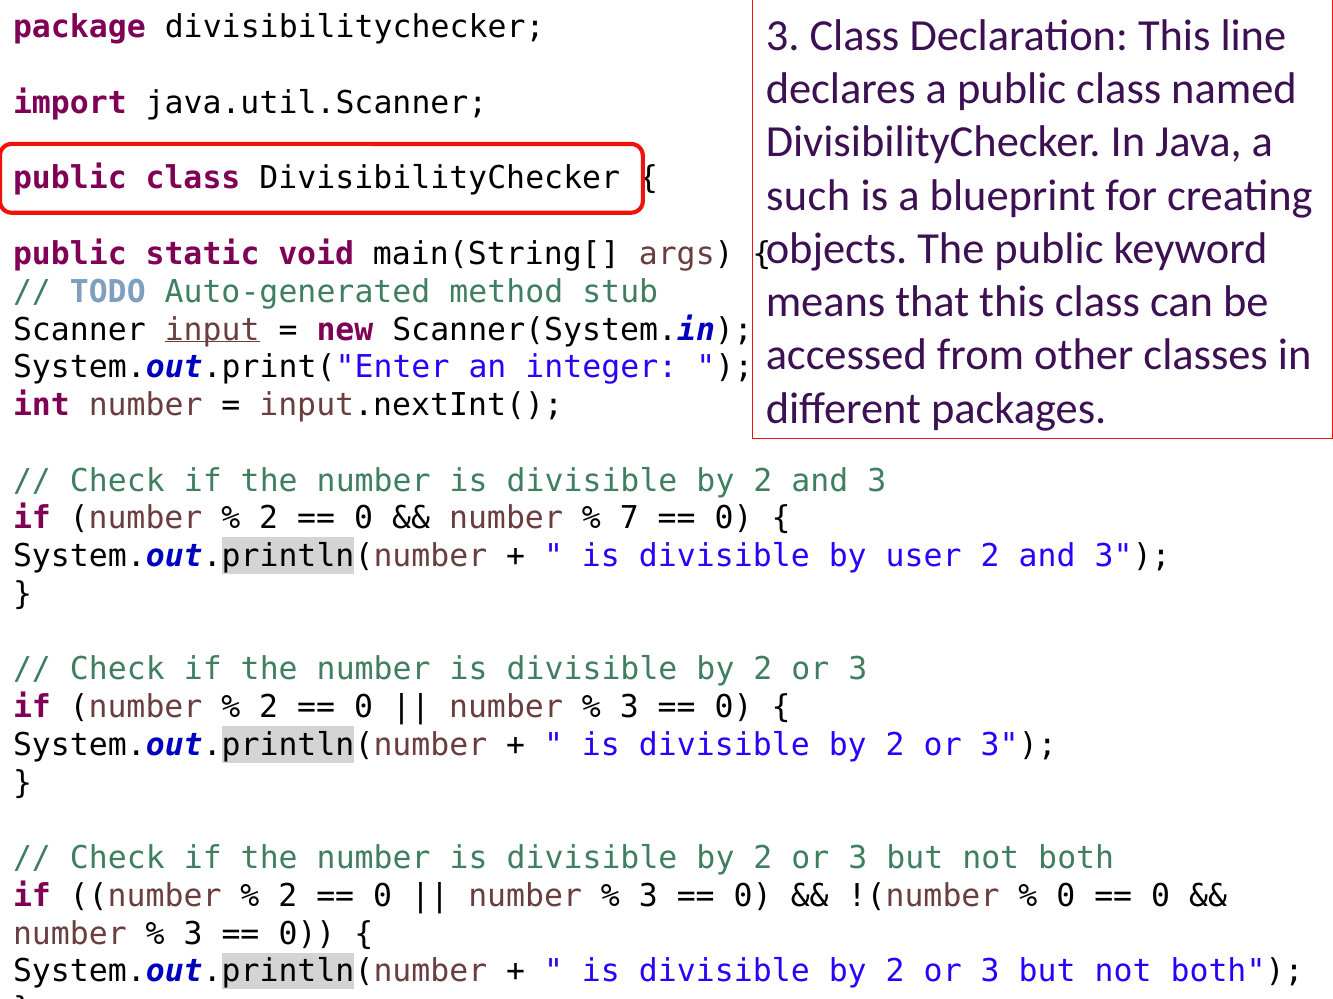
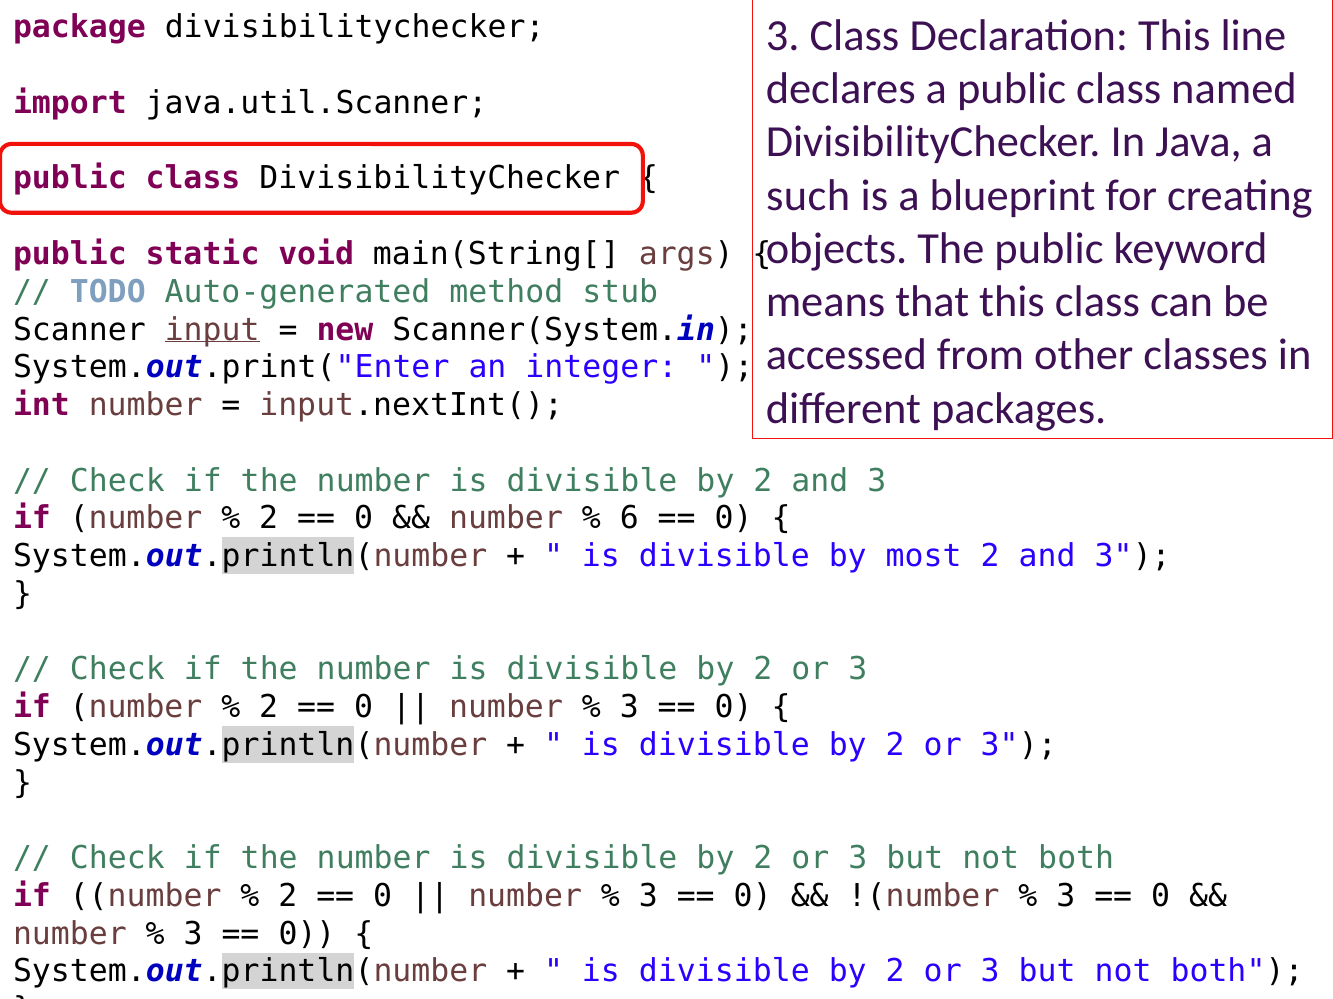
7: 7 -> 6 (629, 519)
user: user -> most (924, 557)
0: 0 -> 3 (1066, 897)
